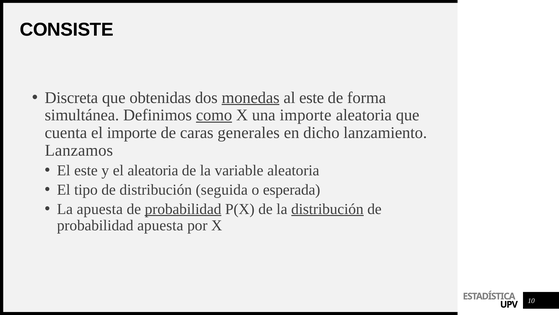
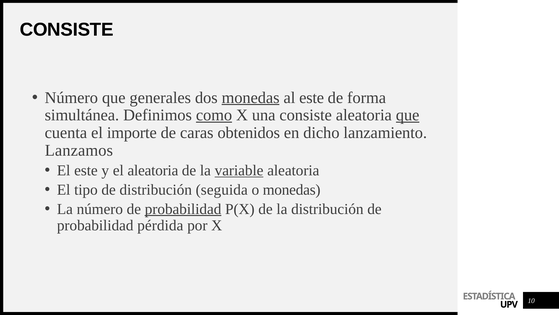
Discreta: Discreta -> Número (71, 97)
obtenidas: obtenidas -> generales (160, 97)
una importe: importe -> consiste (306, 115)
que underline: none -> present (408, 115)
generales: generales -> obtenidos (249, 133)
variable underline: none -> present (239, 170)
o esperada: esperada -> monedas (292, 189)
La apuesta: apuesta -> número (100, 209)
distribución underline: present -> none (327, 209)
probabilidad apuesta: apuesta -> pérdida (160, 225)
